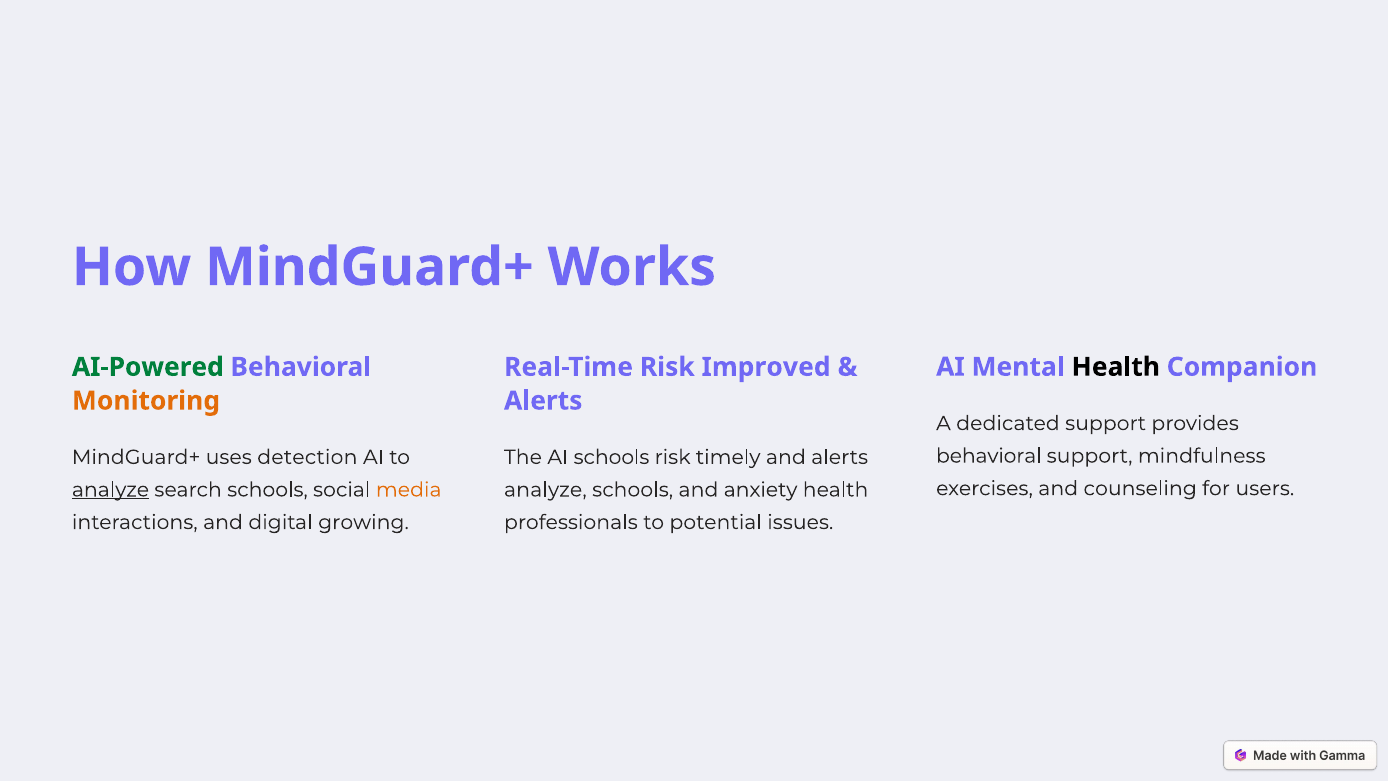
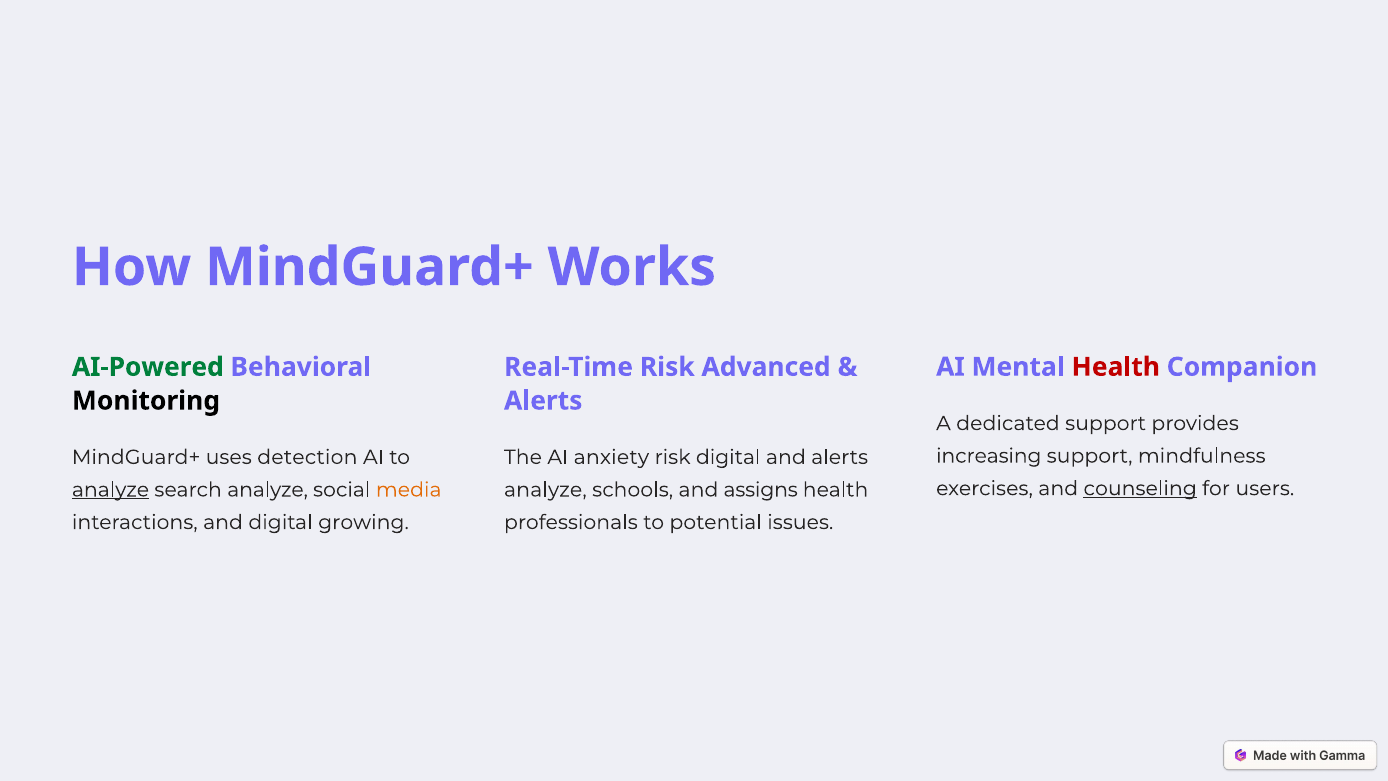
Health colour: black -> red (1116, 367)
Improved: Improved -> Advanced (766, 367)
Monitoring colour: orange -> black (146, 401)
behavioral: behavioral -> increasing (989, 456)
AI schools: schools -> anxiety (611, 457)
risk timely: timely -> digital (728, 457)
counseling underline: none -> present (1140, 488)
search schools: schools -> analyze (268, 490)
anxiety: anxiety -> assigns (761, 490)
